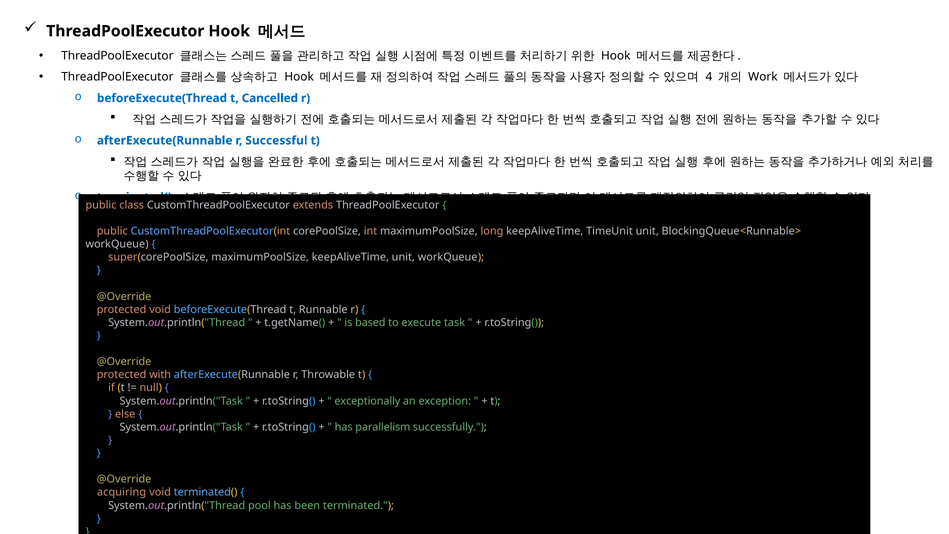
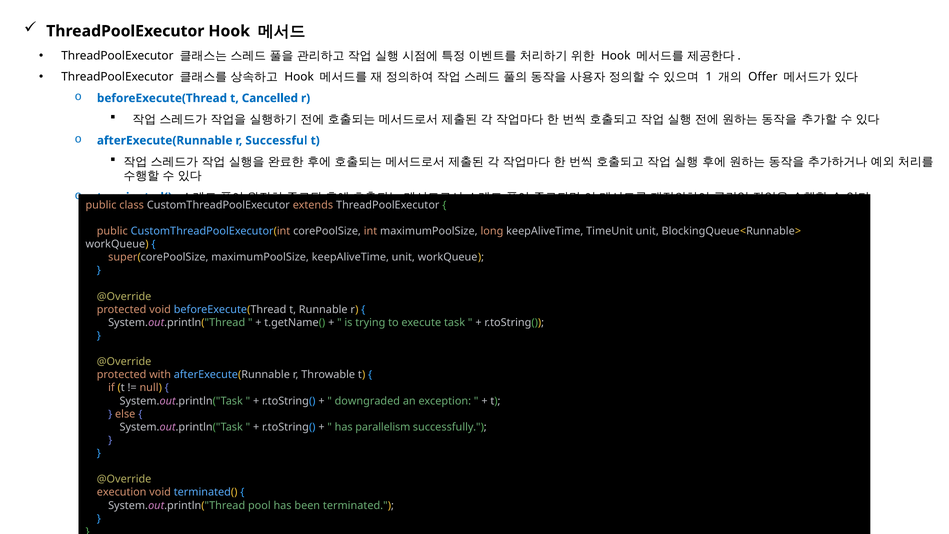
4: 4 -> 1 (709, 77)
Work: Work -> Offer (763, 77)
based: based -> trying (370, 322)
exceptionally: exceptionally -> downgraded (367, 401)
acquiring: acquiring -> execution (122, 492)
